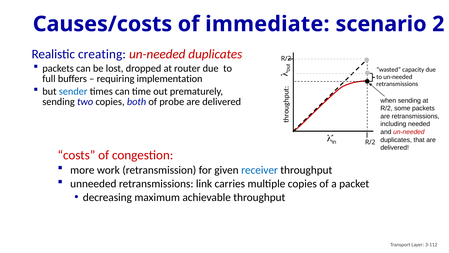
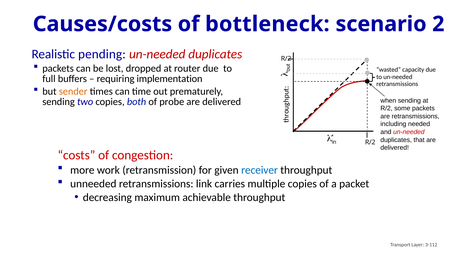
immediate: immediate -> bottleneck (267, 24)
creating: creating -> pending (102, 54)
sender colour: blue -> orange (73, 91)
